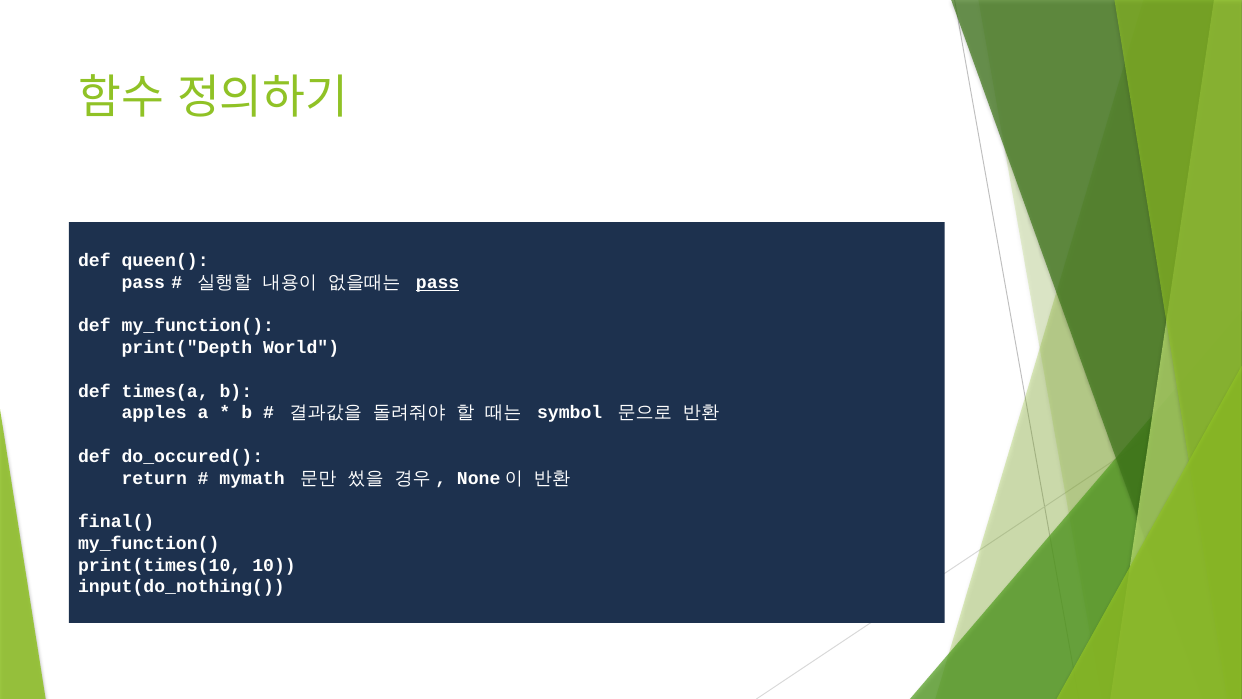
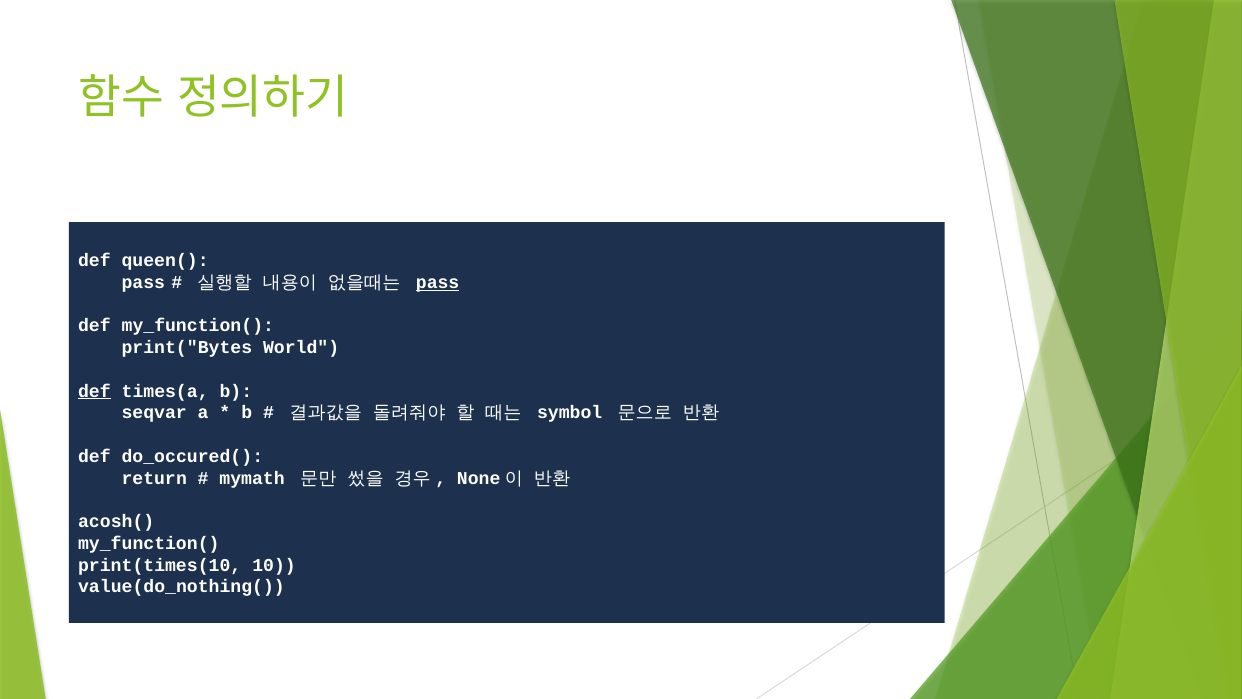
print("Depth: print("Depth -> print("Bytes (187, 347)
def underline: none -> present (94, 391)
apples: apples -> seqvar (154, 413)
final(: final( -> acosh( (116, 521)
input(do_nothing(: input(do_nothing( -> value(do_nothing( (181, 587)
